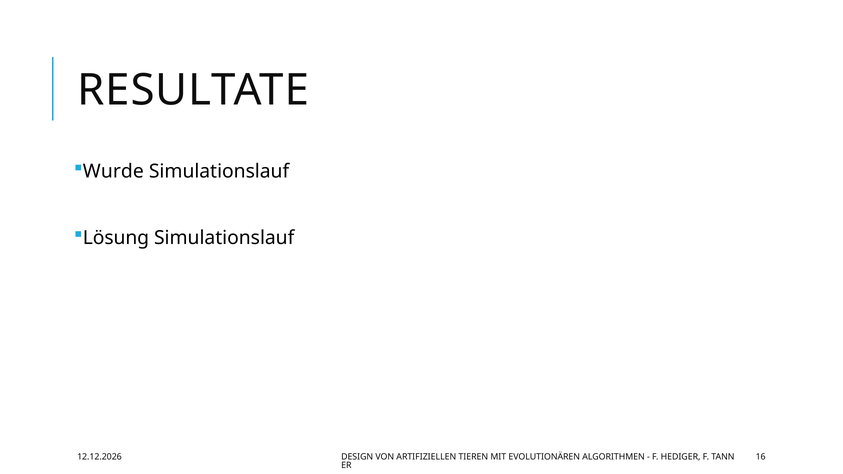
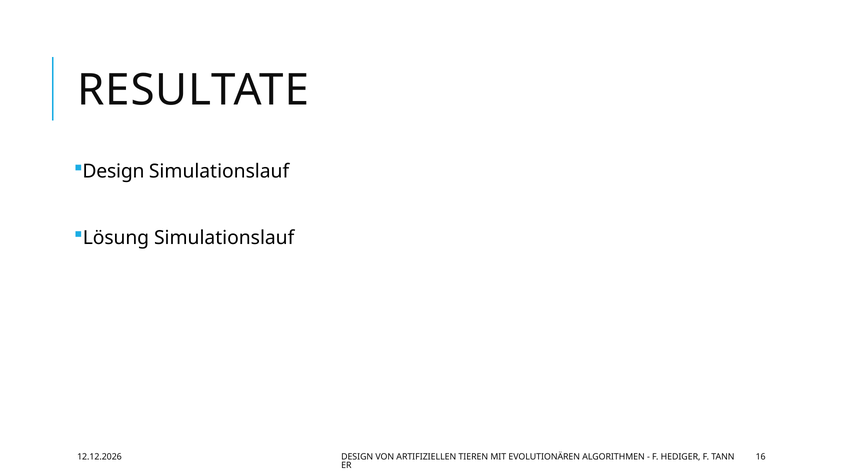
Wurde: Wurde -> Design (113, 172)
